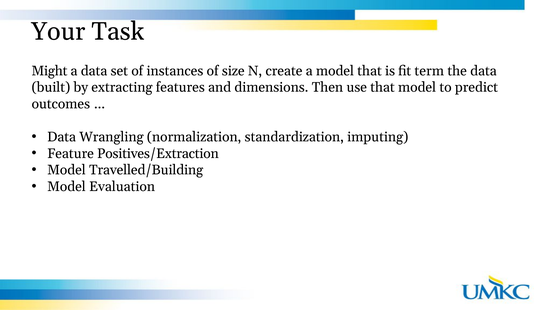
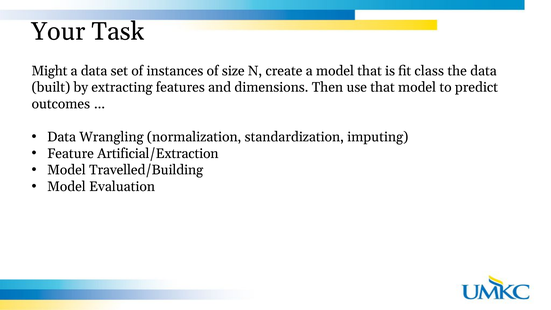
term: term -> class (429, 71)
Positives/Extraction: Positives/Extraction -> Artificial/Extraction (158, 153)
